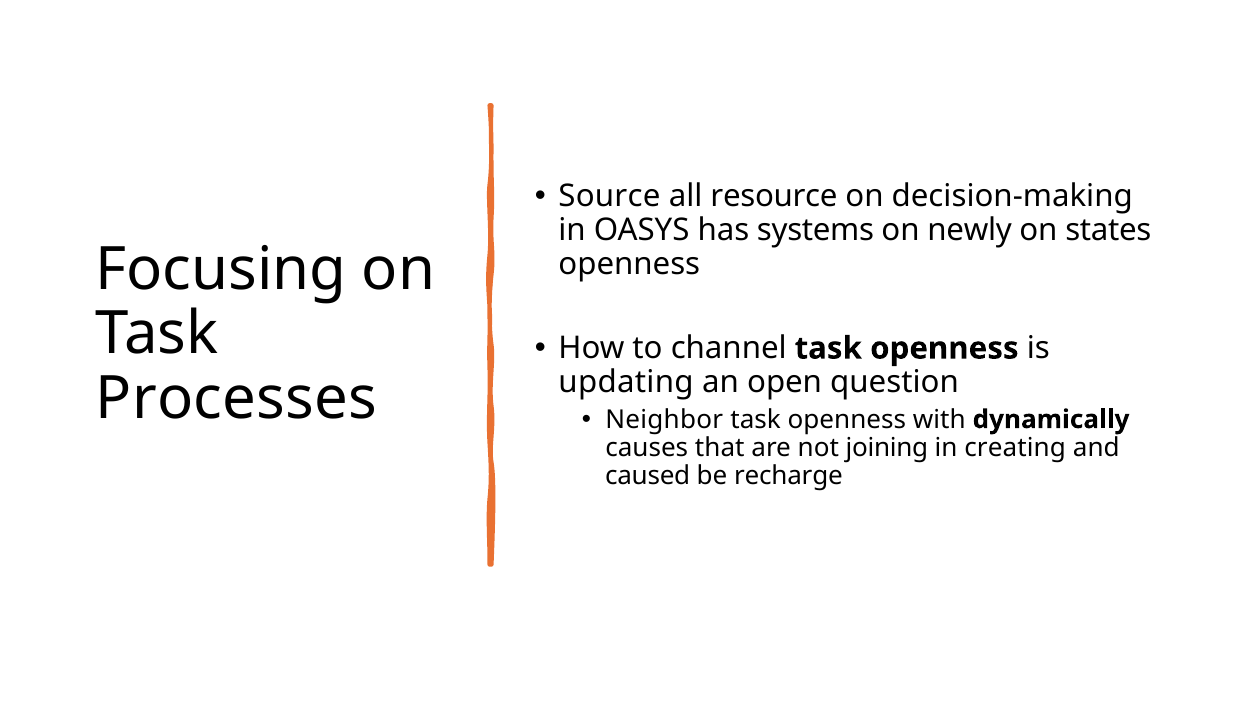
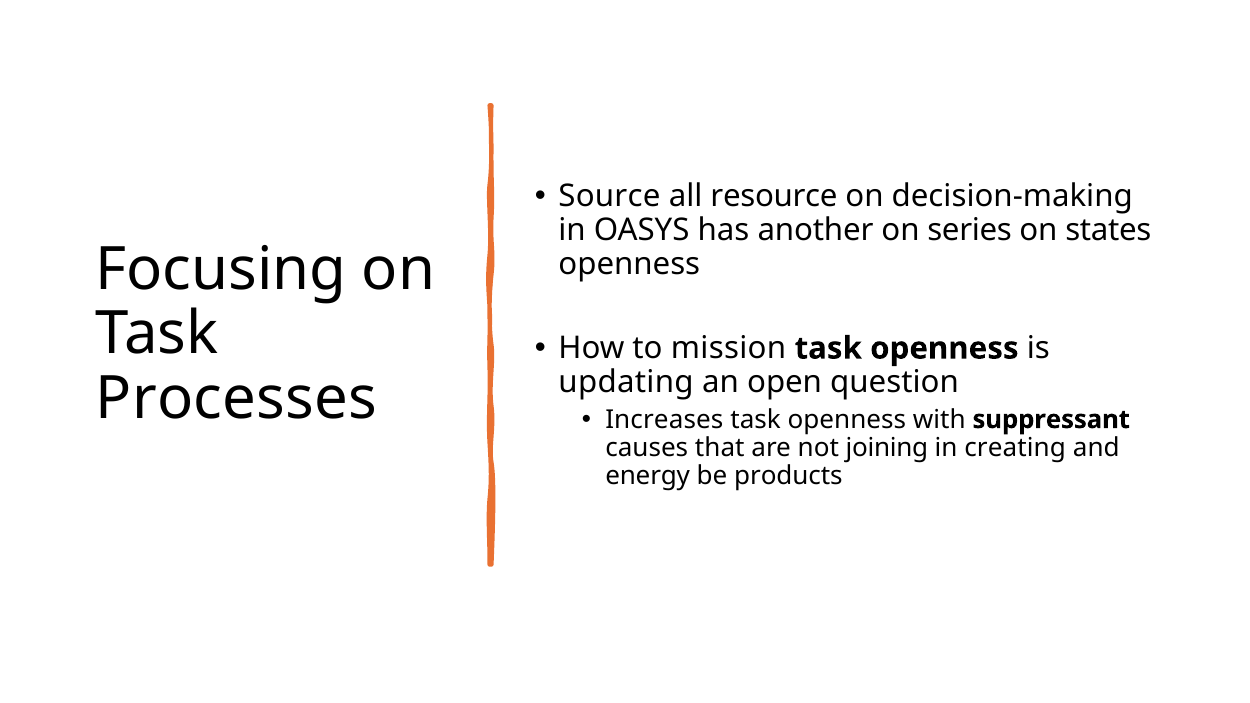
systems: systems -> another (815, 230)
newly: newly -> series (970, 230)
channel: channel -> mission (729, 348)
Neighbor: Neighbor -> Increases (664, 420)
dynamically: dynamically -> suppressant (1051, 420)
caused: caused -> energy (648, 476)
recharge: recharge -> products (788, 476)
